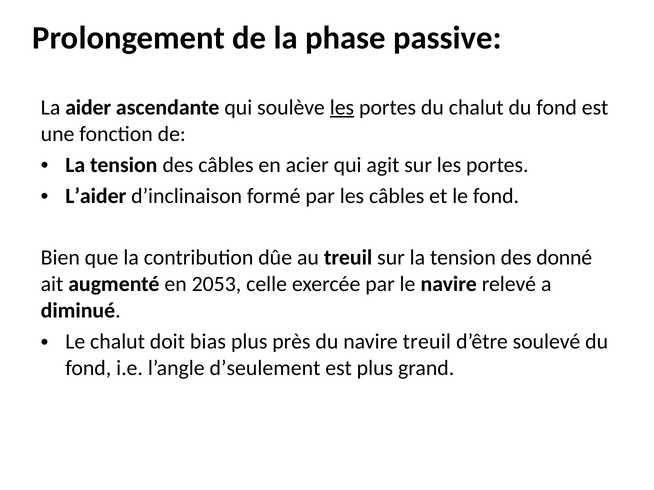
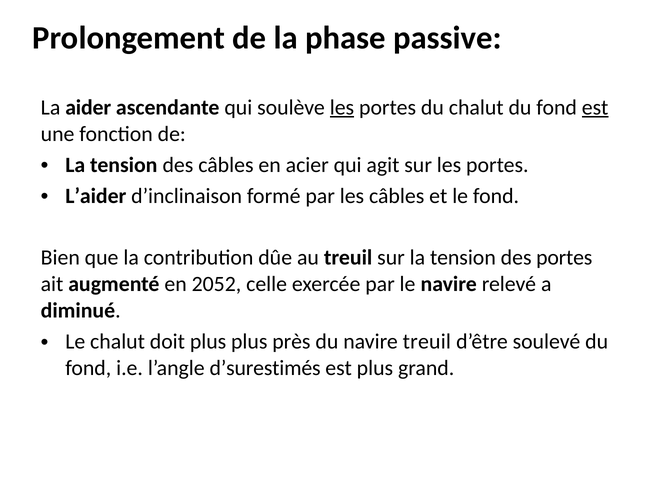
est underline: none -> present (595, 108)
des donné: donné -> portes (564, 258)
2053: 2053 -> 2052 (216, 285)
doit bias: bias -> plus (208, 342)
d’seulement: d’seulement -> d’surestimés (265, 369)
